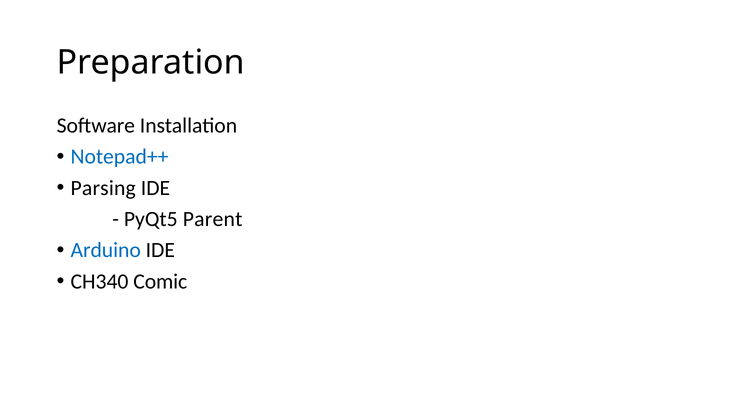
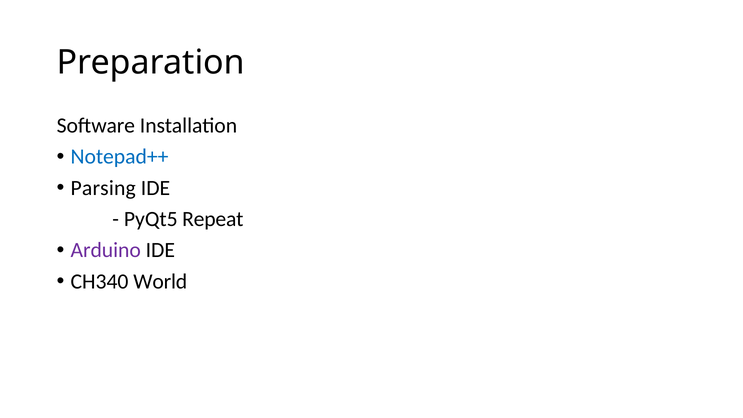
Parent: Parent -> Repeat (213, 219)
Arduino colour: blue -> purple (106, 250)
Comic: Comic -> World (160, 281)
